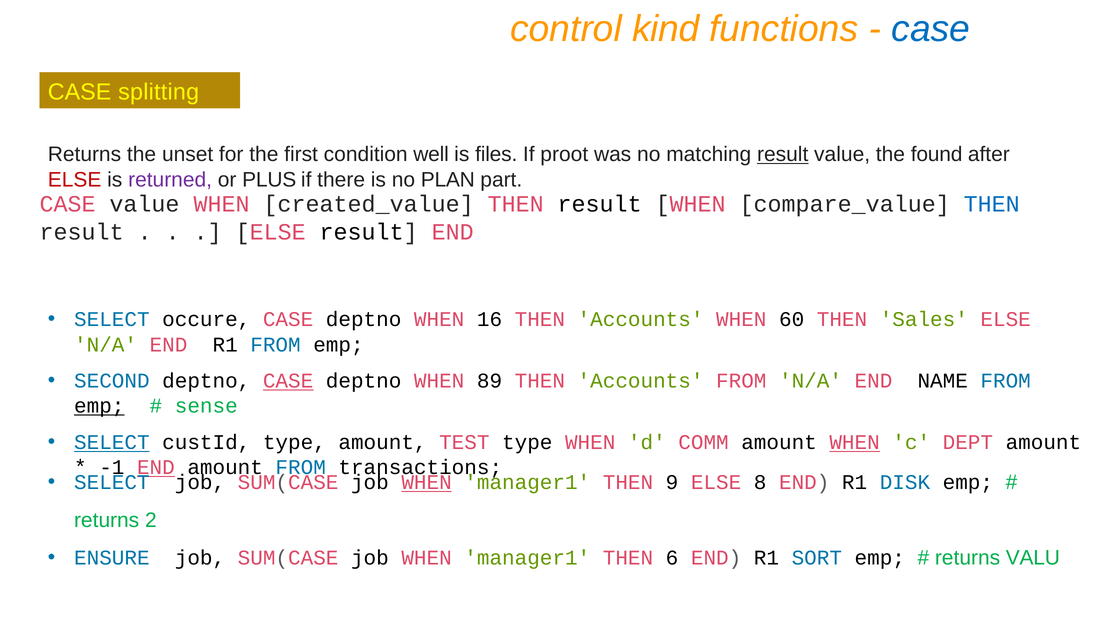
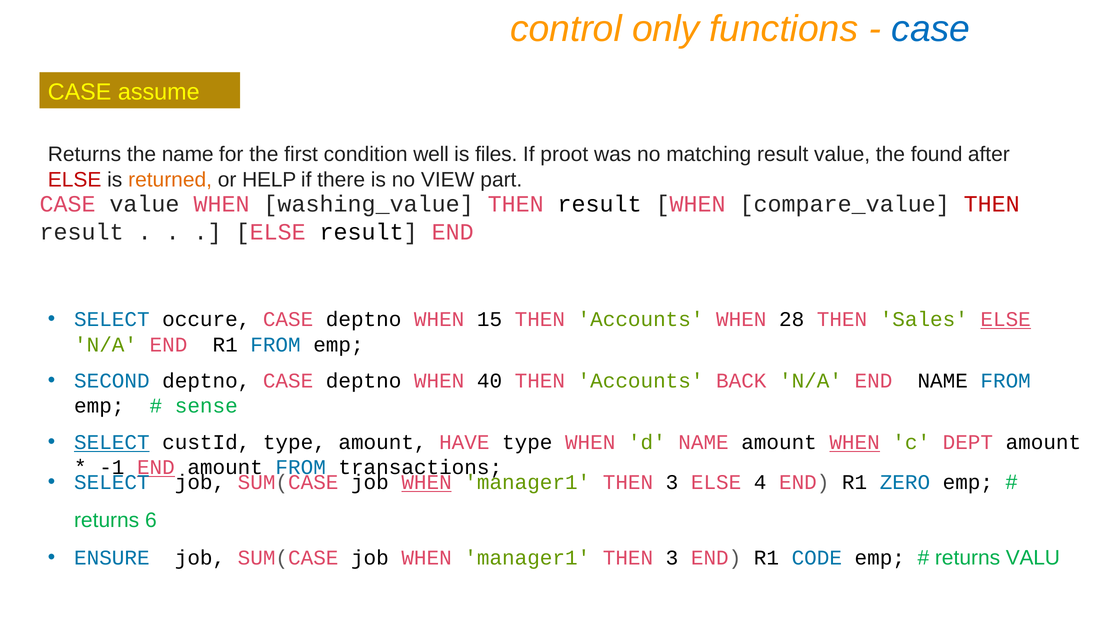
kind: kind -> only (666, 29)
splitting: splitting -> assume (159, 92)
the unset: unset -> name (188, 155)
result underline: present -> none (783, 155)
returned colour: purple -> orange (170, 180)
PLUS: PLUS -> HELP (269, 180)
PLAN: PLAN -> VIEW (448, 180)
created_value: created_value -> washing_value (369, 204)
THEN colour: blue -> red (992, 204)
16: 16 -> 15 (490, 320)
60: 60 -> 28 (792, 320)
ELSE underline: none -> present (1006, 320)
CASE underline: present -> none (288, 381)
89: 89 -> 40 (490, 381)
Accounts FROM: FROM -> BACK (741, 381)
emp underline: present -> none (99, 406)
TEST: TEST -> HAVE (464, 443)
d COMM: COMM -> NAME (704, 443)
9: 9 -> 3 (672, 483)
8: 8 -> 4 (760, 483)
DISK: DISK -> ZERO (905, 483)
2: 2 -> 6 (151, 521)
6: 6 -> 3 (672, 558)
SORT: SORT -> CODE (817, 558)
